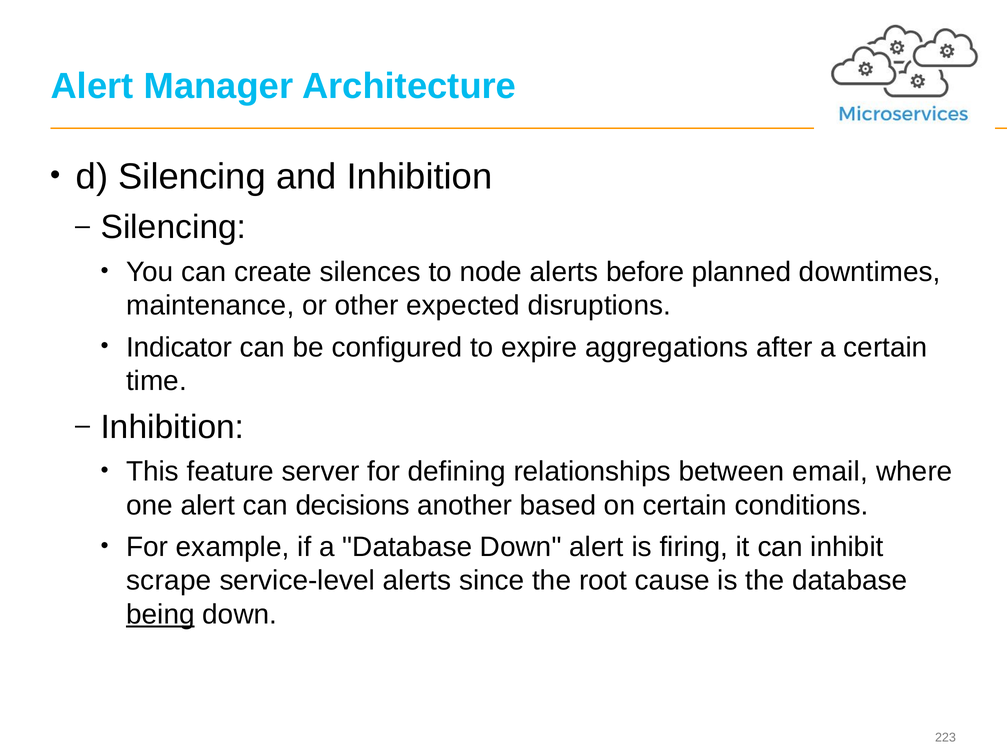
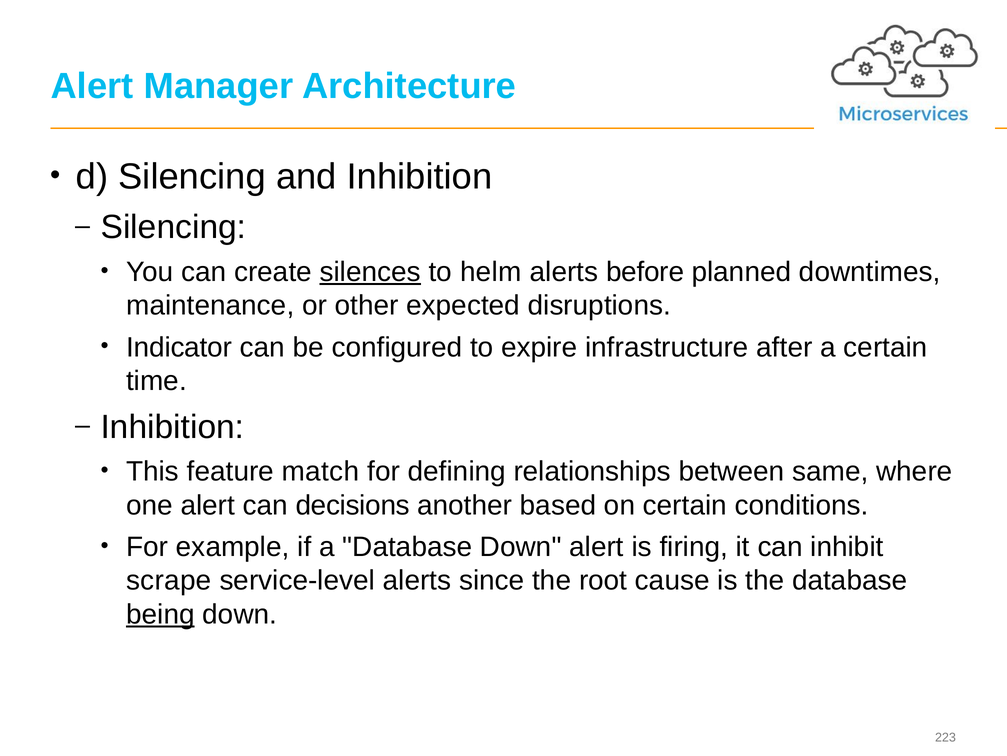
silences underline: none -> present (370, 272)
node: node -> helm (491, 272)
aggregations: aggregations -> infrastructure (667, 347)
server: server -> match (321, 471)
email: email -> same (830, 471)
